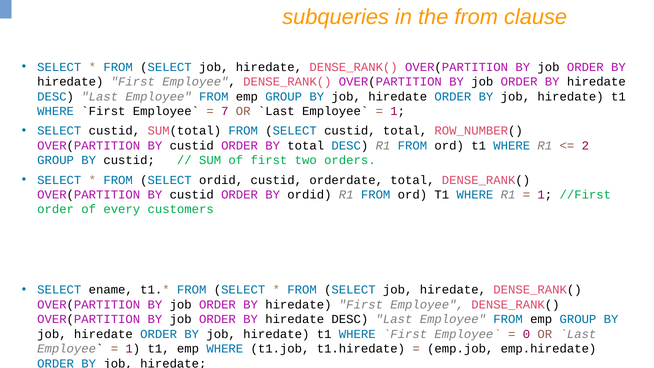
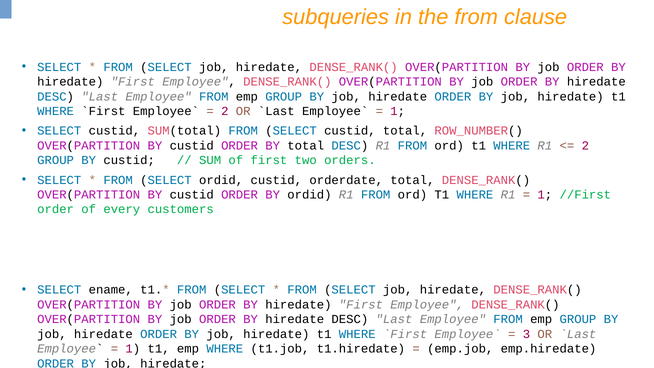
7: 7 -> 2 (225, 111)
0: 0 -> 3 (526, 334)
